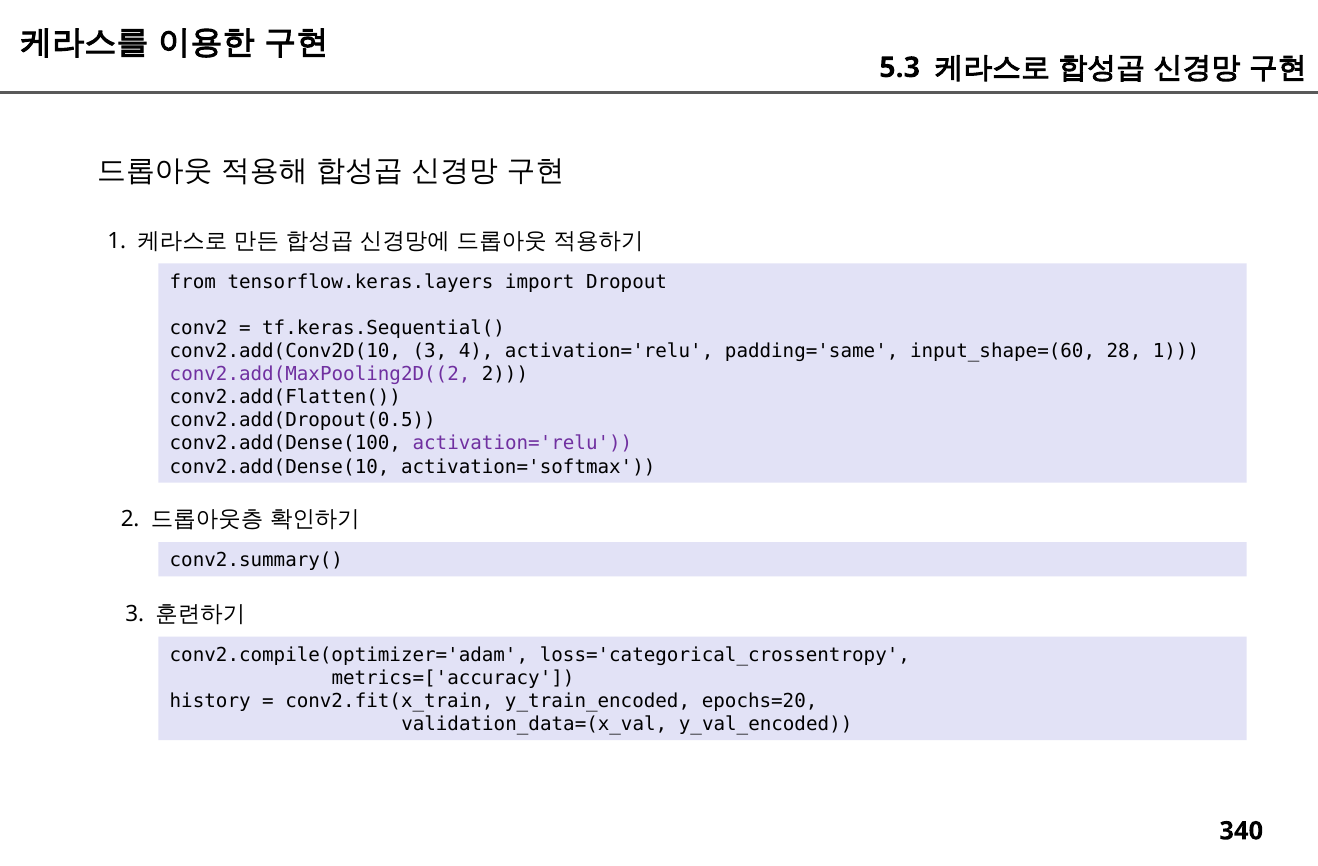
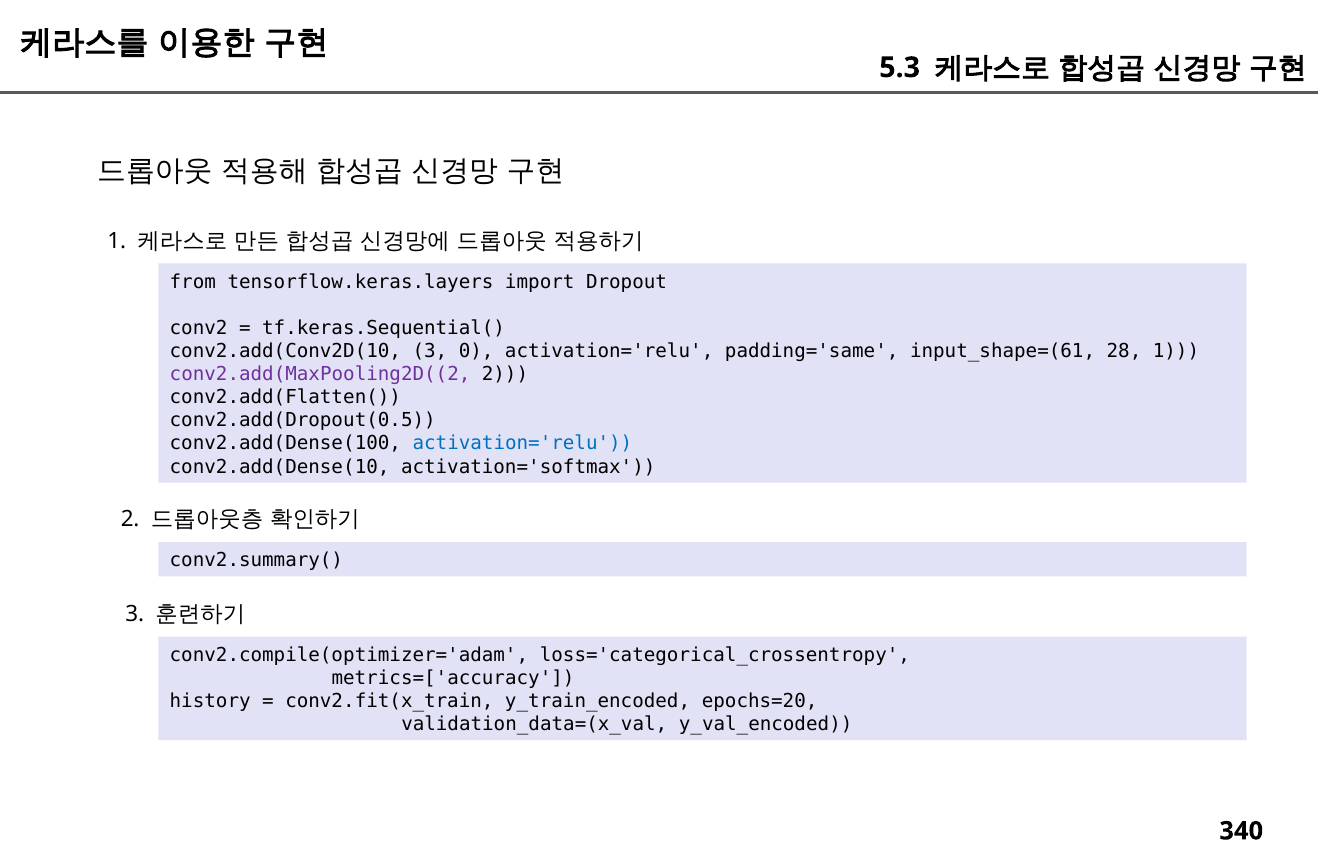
4: 4 -> 0 (476, 351)
input_shape=(60: input_shape=(60 -> input_shape=(61 (1003, 351)
activation='relu colour: purple -> blue (522, 443)
